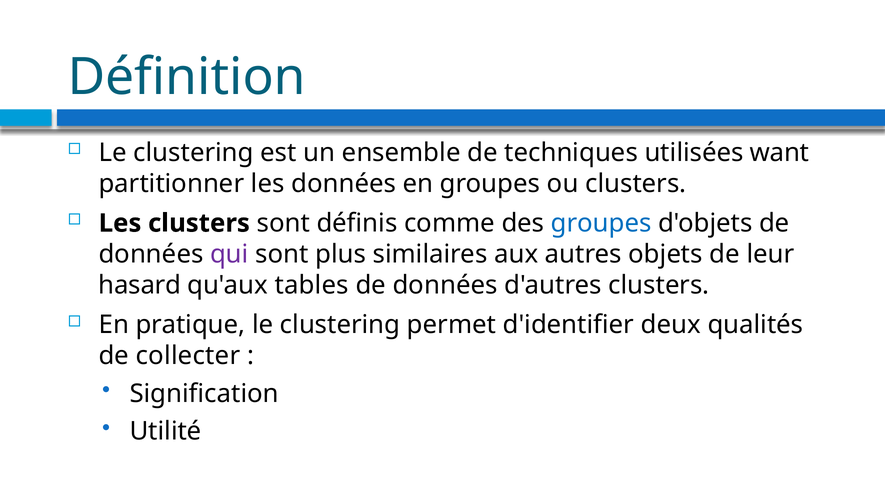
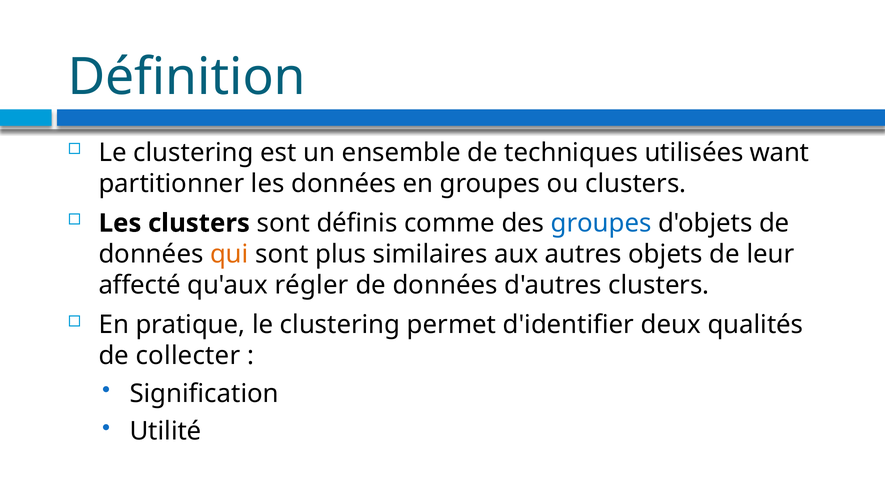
qui colour: purple -> orange (229, 254)
hasard: hasard -> affecté (140, 285)
tables: tables -> régler (312, 285)
